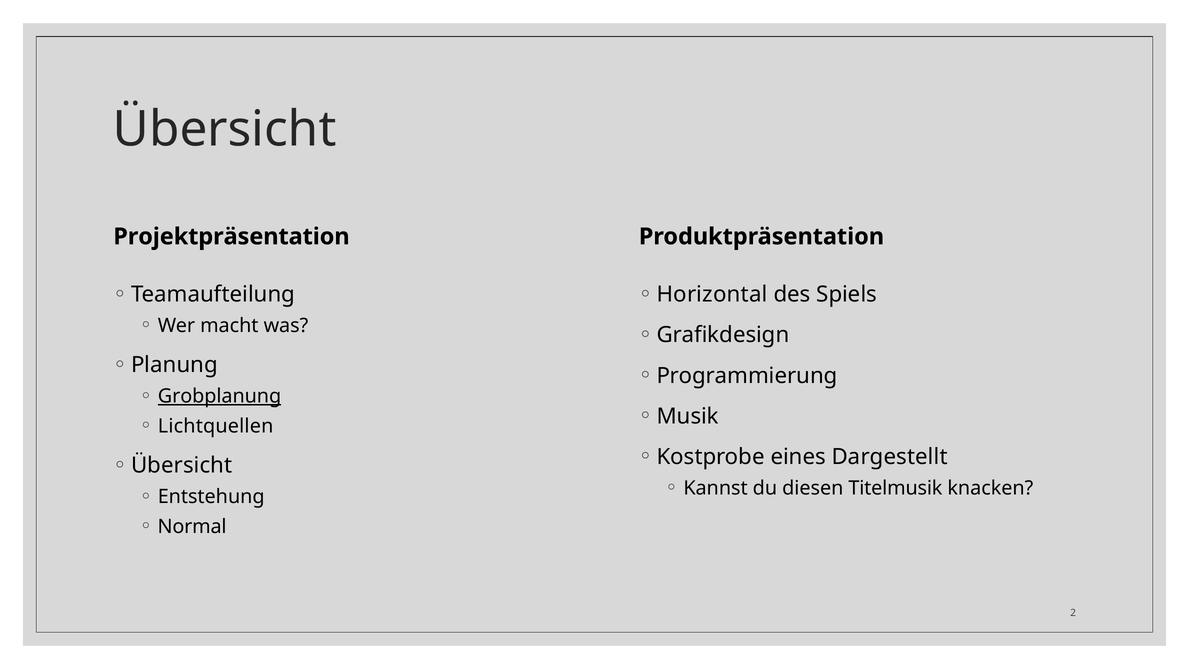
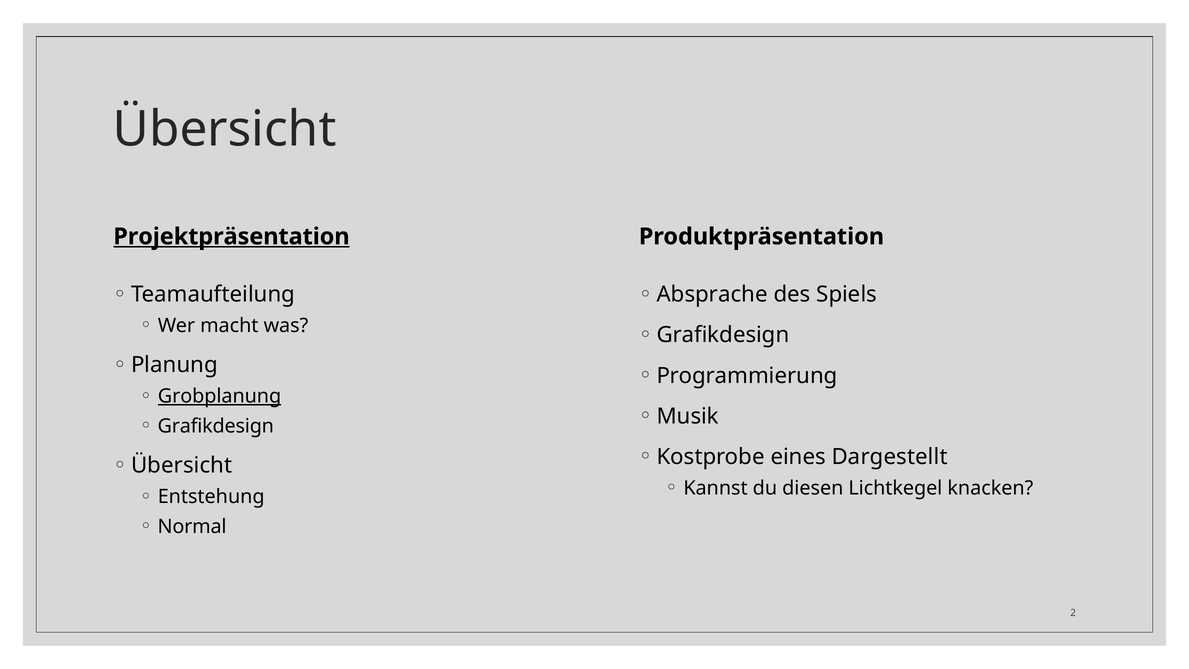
Projektpräsentation underline: none -> present (231, 237)
Horizontal: Horizontal -> Absprache (712, 294)
Lichtquellen: Lichtquellen -> Grafikdesign (216, 426)
Titelmusik: Titelmusik -> Lichtkegel (895, 488)
